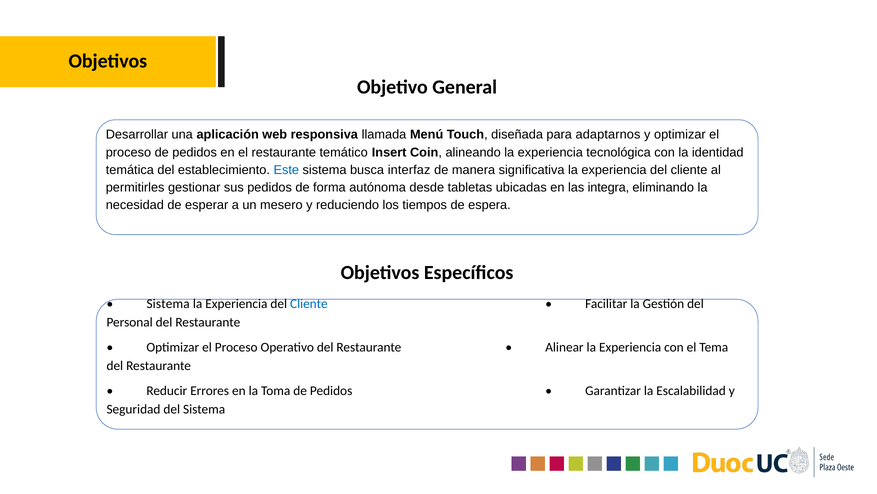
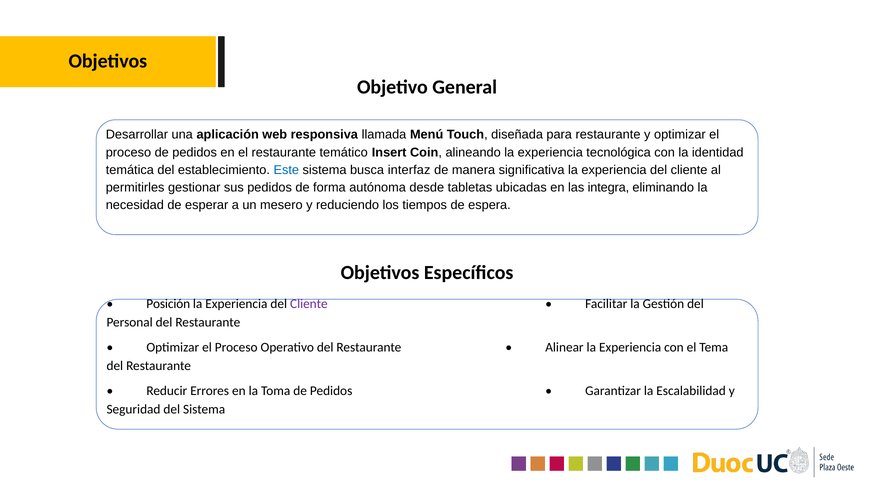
para adaptarnos: adaptarnos -> restaurante (608, 135)
Sistema: Sistema -> Posición (168, 304)
Cliente colour: blue -> purple (309, 304)
